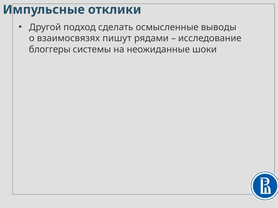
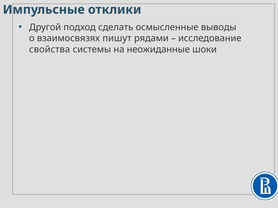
блоггеры: блоггеры -> свойства (50, 49)
